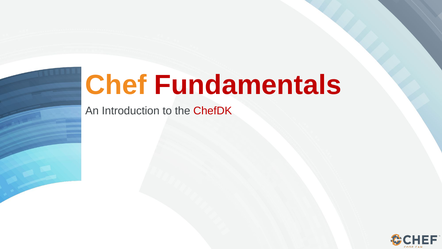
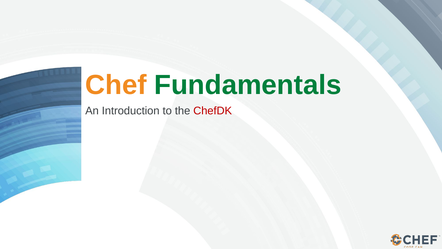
Fundamentals colour: red -> green (248, 85)
